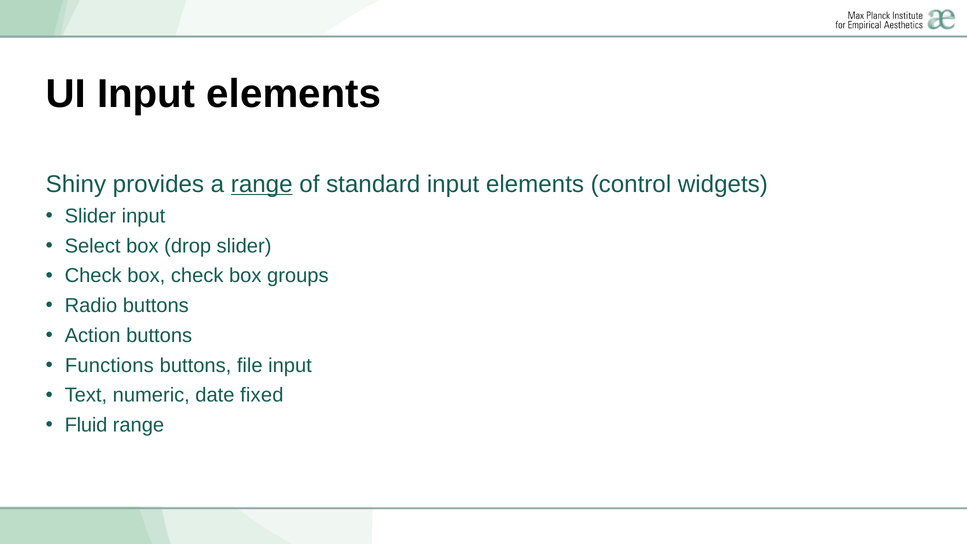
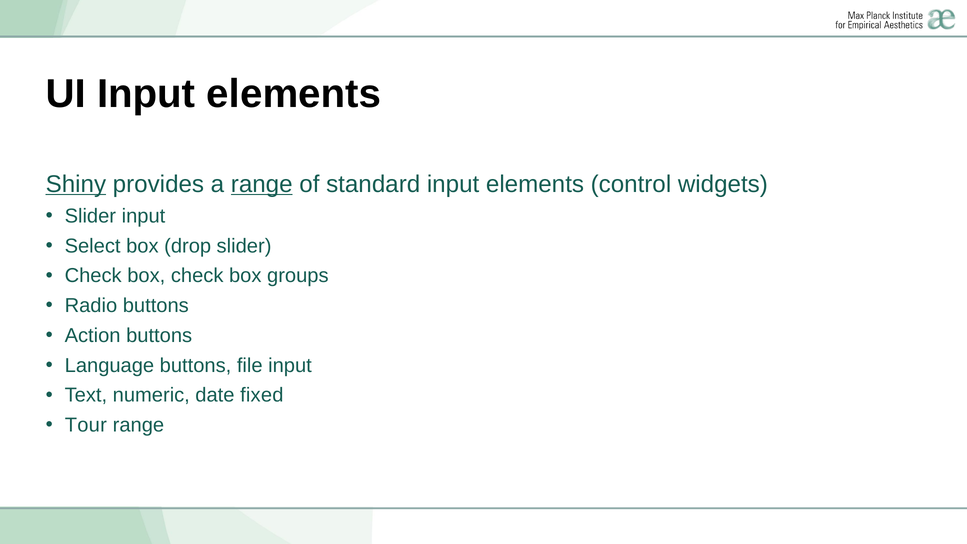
Shiny underline: none -> present (76, 184)
Functions: Functions -> Language (109, 365)
Fluid: Fluid -> Tour (86, 425)
